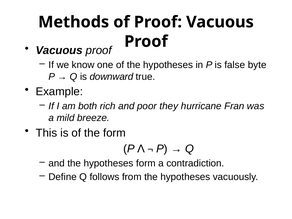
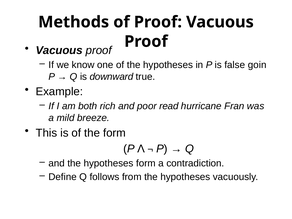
byte: byte -> goin (257, 65)
they: they -> read (169, 106)
